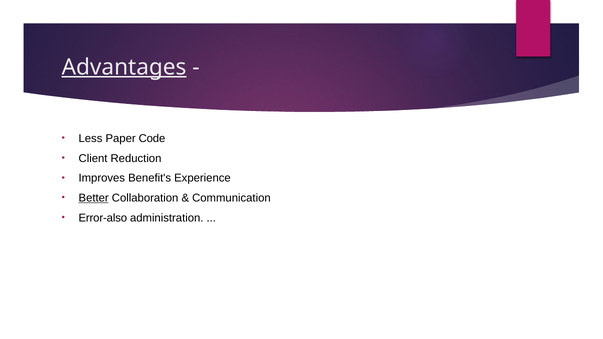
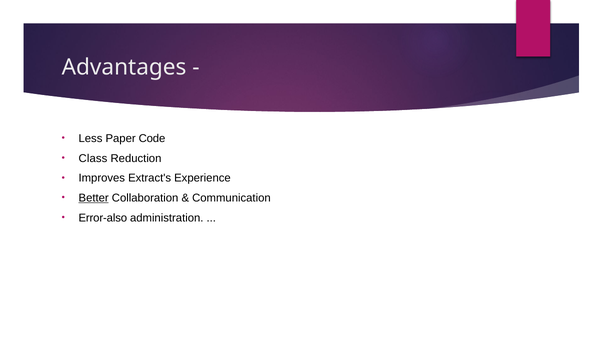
Advantages underline: present -> none (124, 67)
Client: Client -> Class (93, 158)
Benefit's: Benefit's -> Extract's (150, 178)
